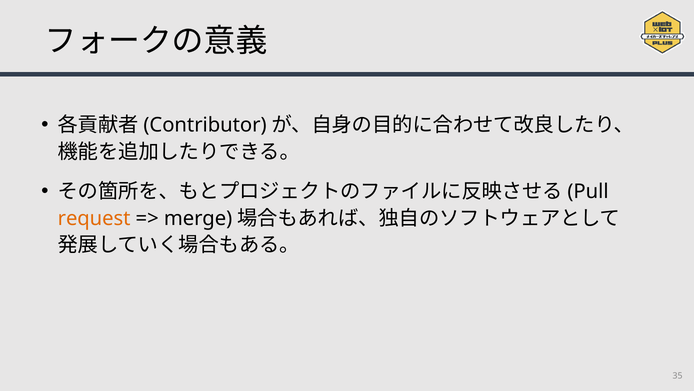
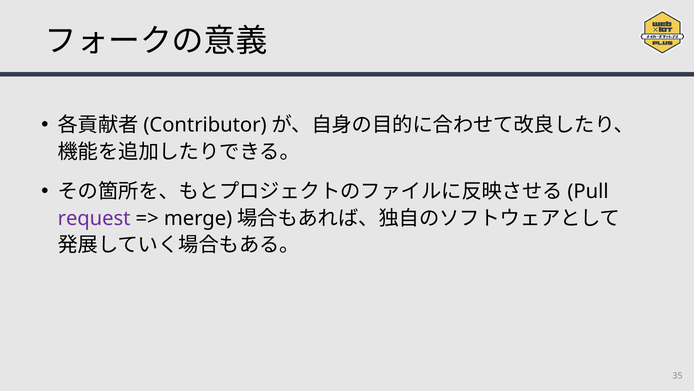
request colour: orange -> purple (94, 218)
